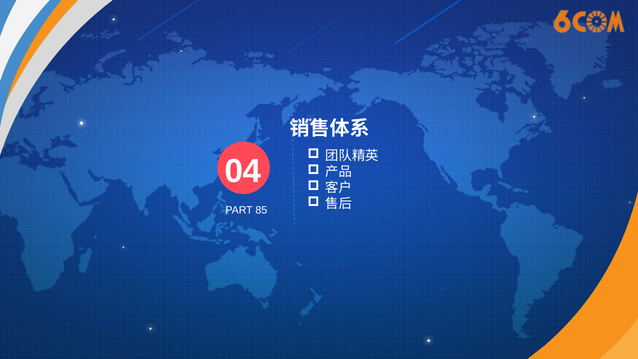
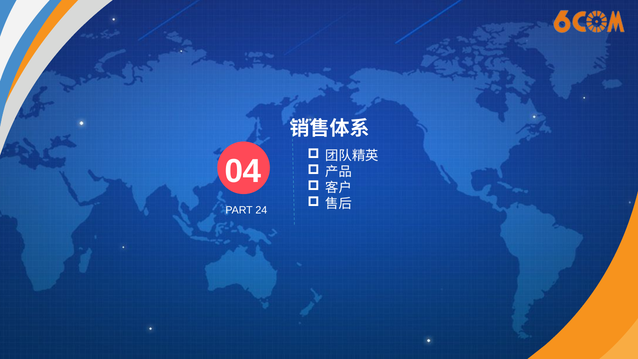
85: 85 -> 24 (261, 210)
